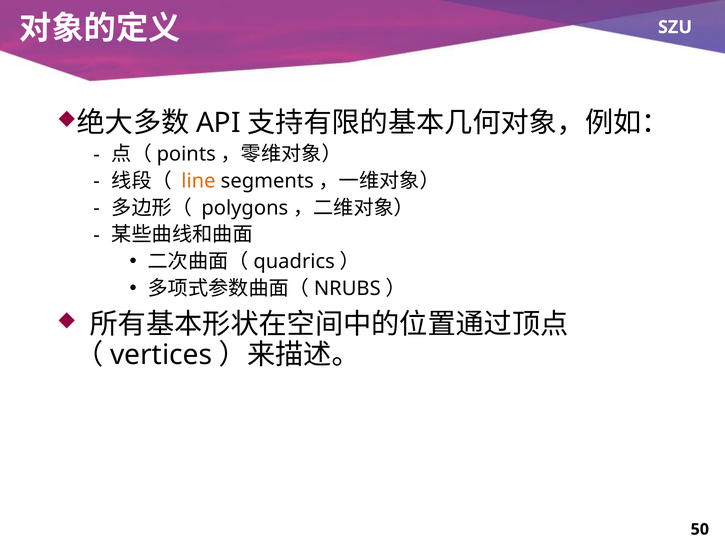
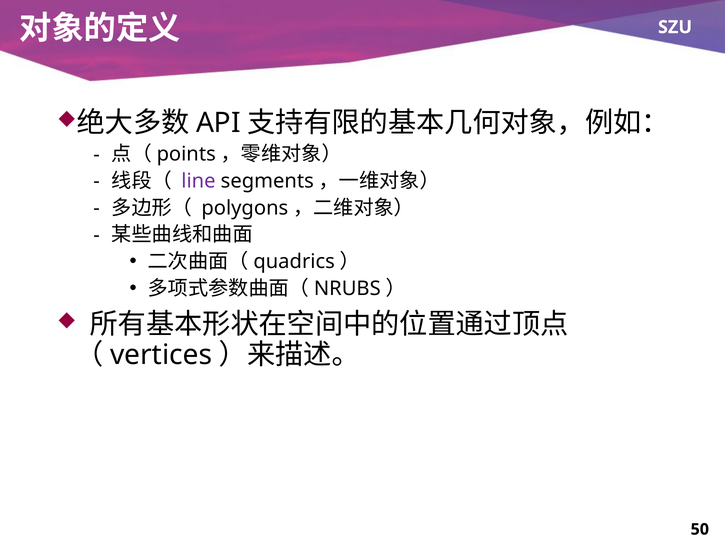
line colour: orange -> purple (198, 181)
